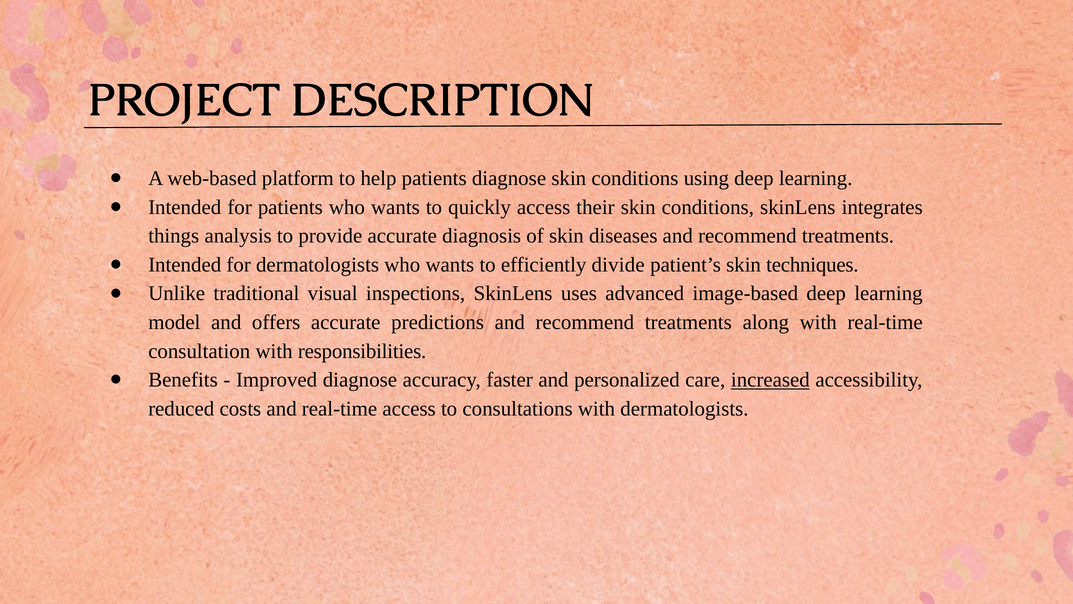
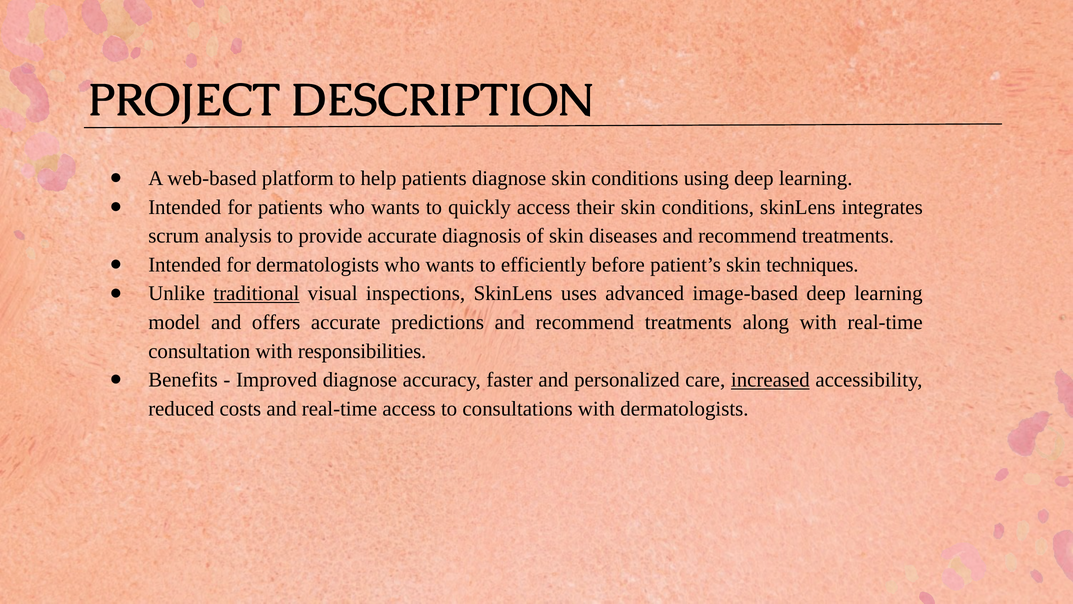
things: things -> scrum (174, 236)
divide: divide -> before (618, 265)
traditional underline: none -> present (256, 293)
